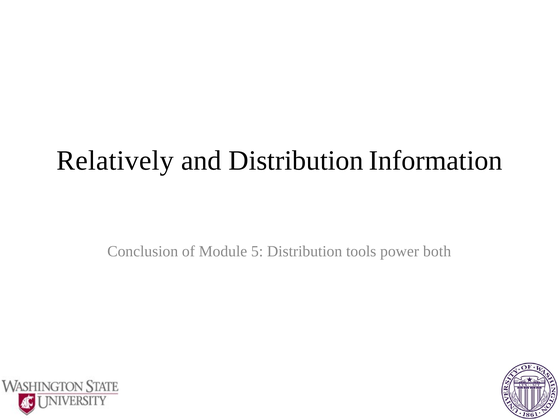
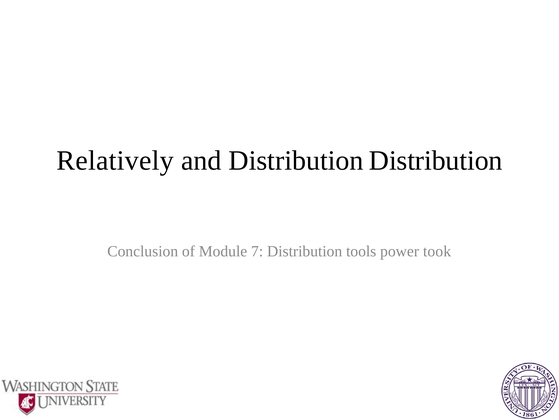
Distribution Information: Information -> Distribution (436, 160)
5: 5 -> 7 (257, 251)
both: both -> took (437, 251)
